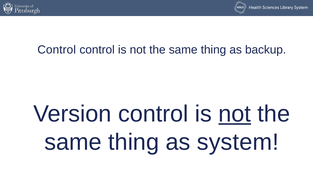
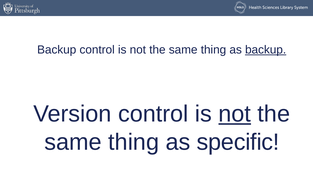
Control: Control -> Backup (57, 50)
backup underline: none -> present (266, 50)
system: system -> specific (238, 142)
